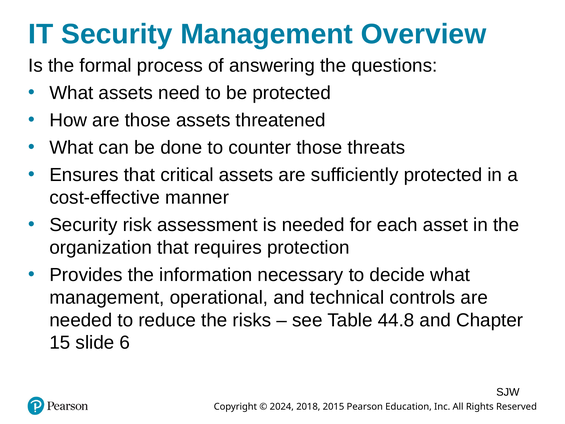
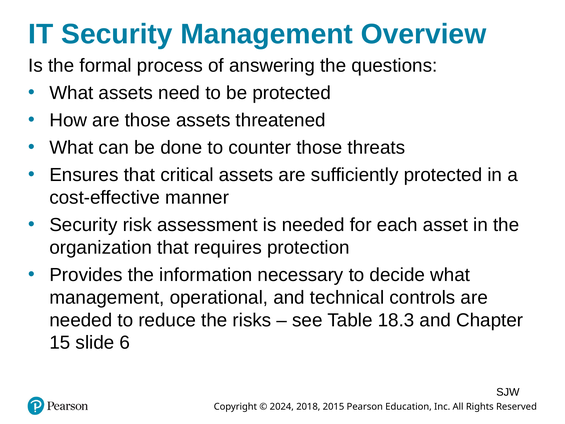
44.8: 44.8 -> 18.3 (396, 320)
